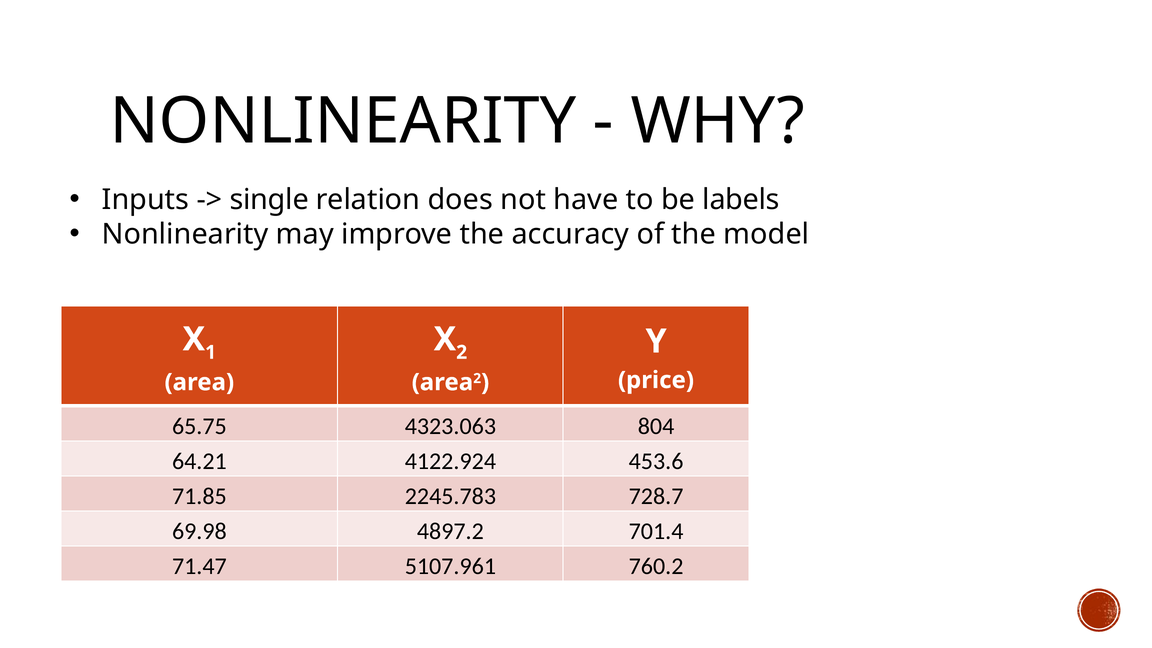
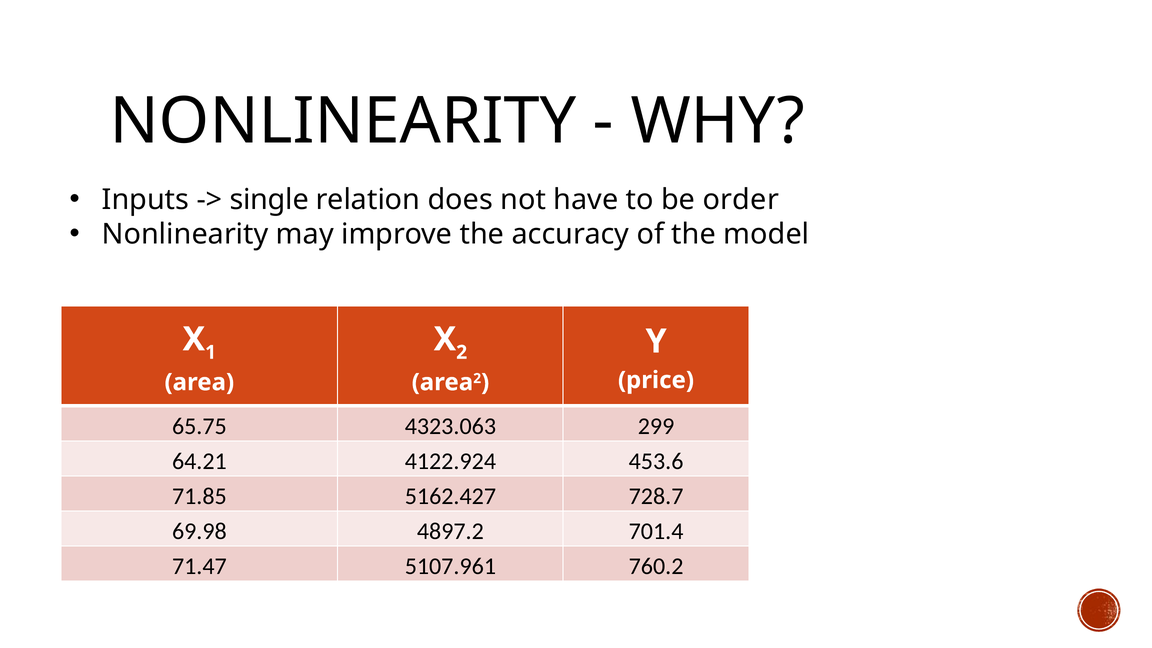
labels: labels -> order (741, 200)
804: 804 -> 299 (656, 426)
2245.783: 2245.783 -> 5162.427 (450, 496)
